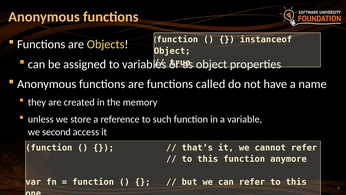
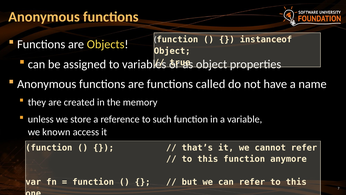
second: second -> known (56, 132)
